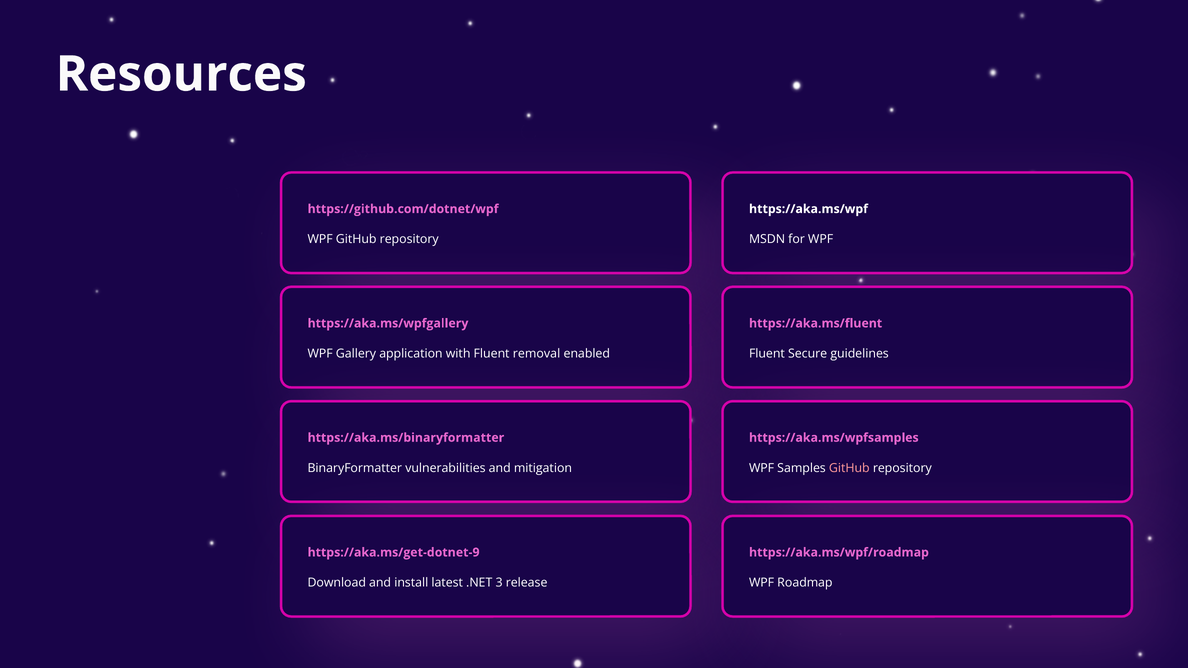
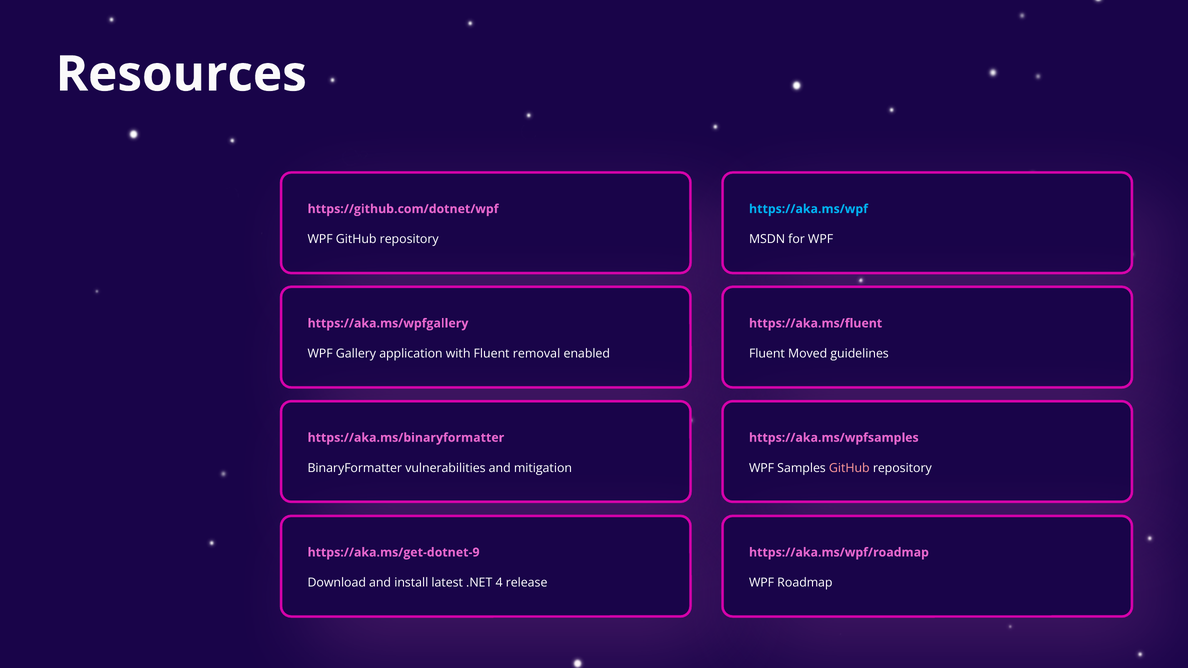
https://aka.ms/wpf colour: white -> light blue (808, 209)
Secure: Secure -> Moved (808, 354)
3: 3 -> 4 (499, 583)
